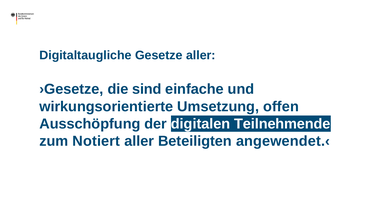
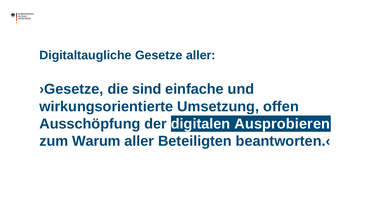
Teilnehmende: Teilnehmende -> Ausprobieren (282, 124)
Notiert: Notiert -> Warum (96, 141)
angewendet.‹: angewendet.‹ -> beantworten.‹ (283, 141)
